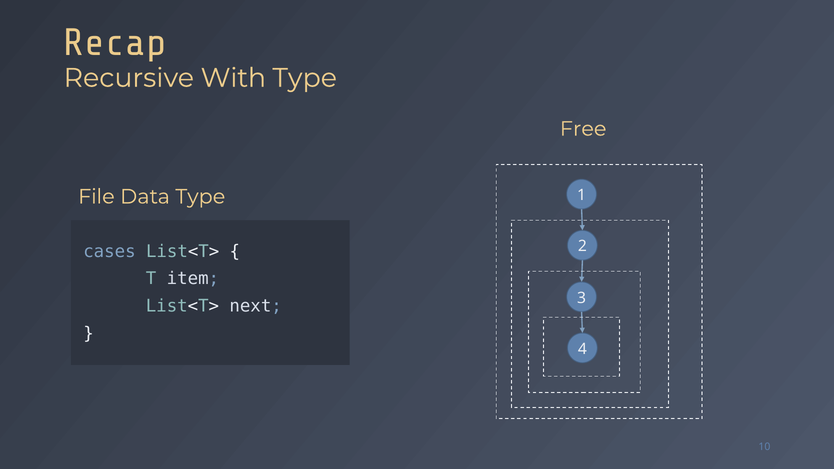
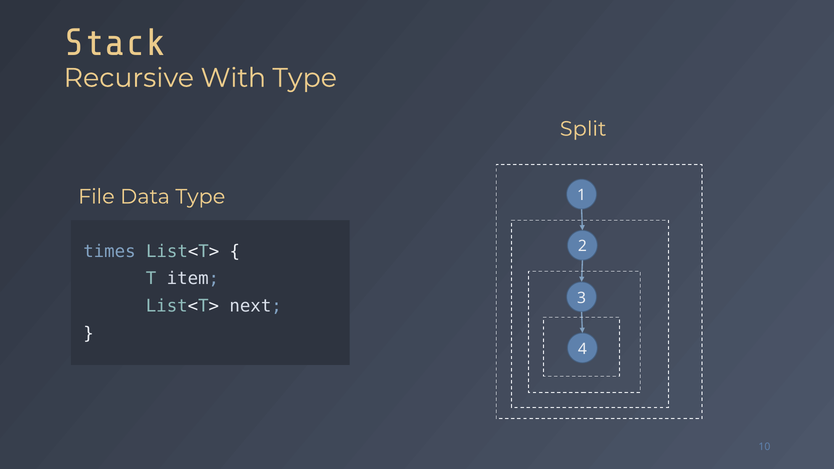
Recap: Recap -> Stack (115, 43)
Free: Free -> Split (583, 129)
cases: cases -> times (109, 251)
